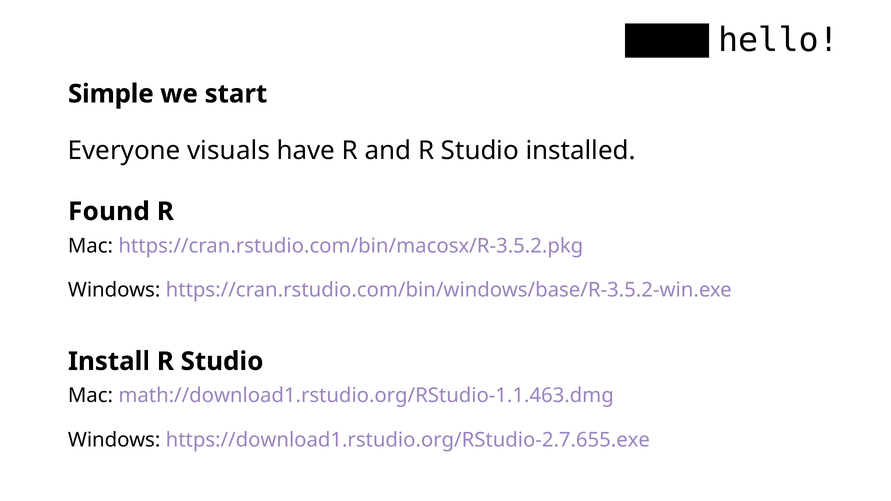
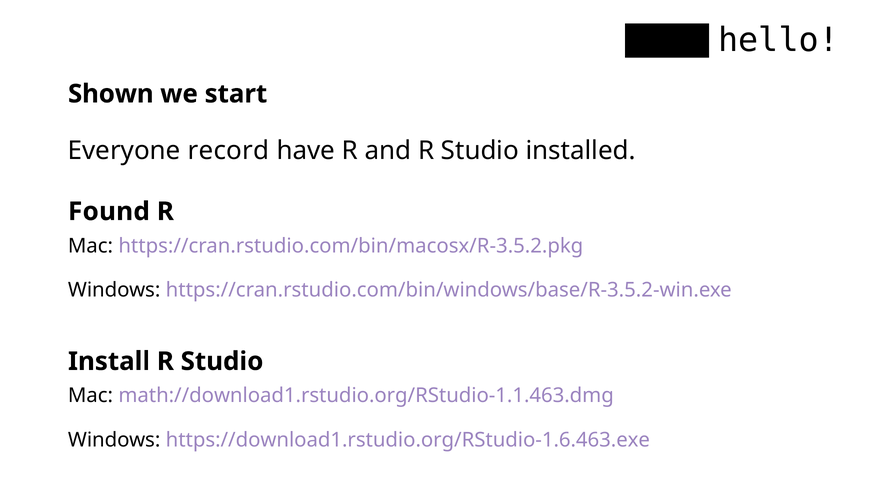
Simple: Simple -> Shown (111, 94)
visuals: visuals -> record (229, 151)
https://download1.rstudio.org/RStudio-2.7.655.exe: https://download1.rstudio.org/RStudio-2.7.655.exe -> https://download1.rstudio.org/RStudio-1.6.463.exe (408, 440)
